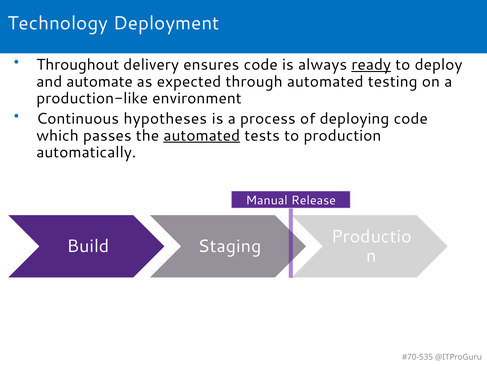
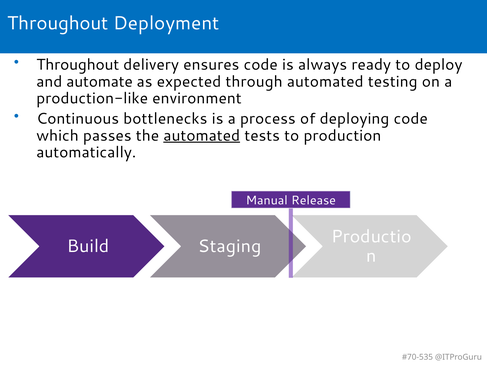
Technology: Technology -> Throughout (58, 23)
ready underline: present -> none (371, 65)
hypotheses: hypotheses -> bottlenecks (165, 119)
